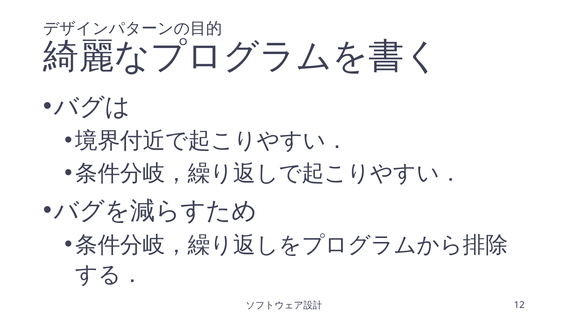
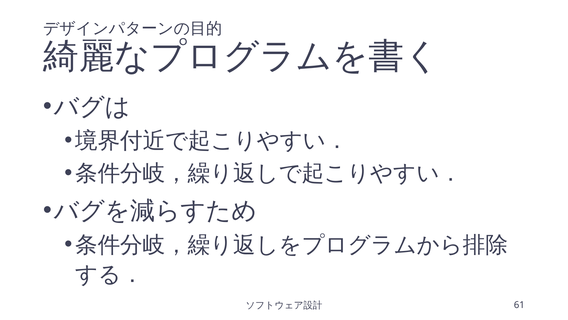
12: 12 -> 61 (519, 305)
